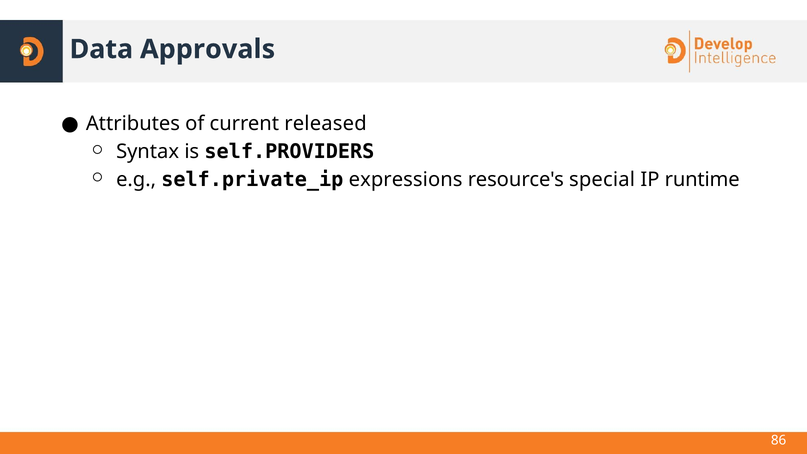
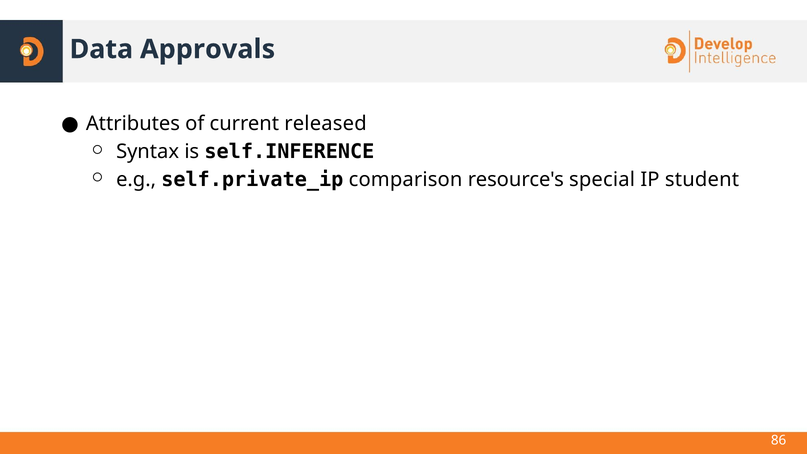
self.PROVIDERS: self.PROVIDERS -> self.INFERENCE (289, 152)
expressions: expressions -> comparison (406, 179)
runtime: runtime -> student (702, 179)
